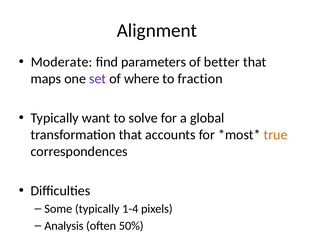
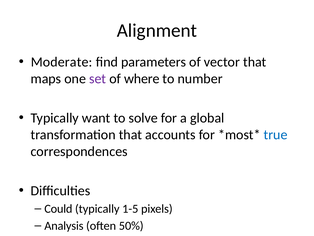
better: better -> vector (222, 62)
fraction: fraction -> number (200, 79)
true colour: orange -> blue (276, 134)
Some: Some -> Could (58, 208)
1-4: 1-4 -> 1-5 (130, 208)
